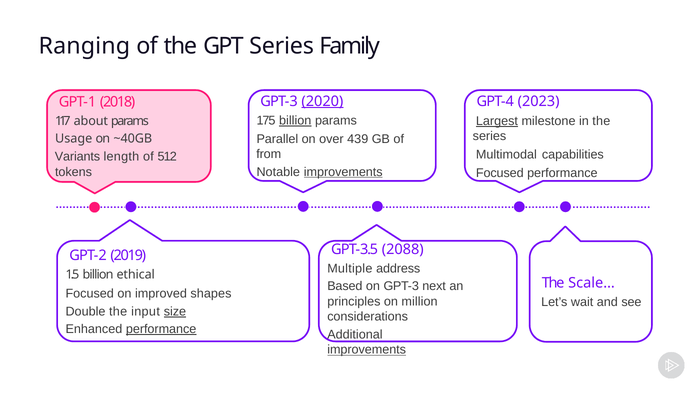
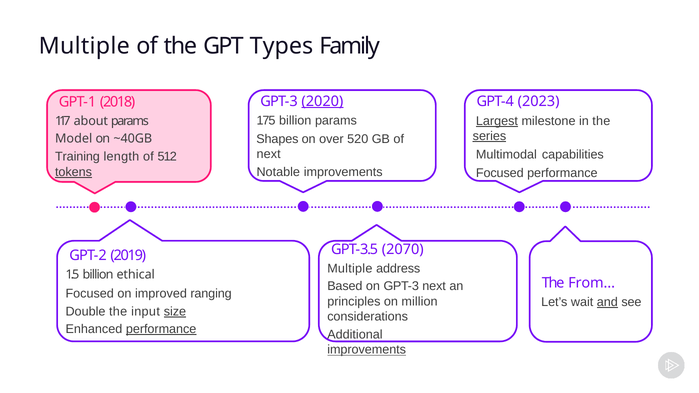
Ranging: Ranging -> Multiple (84, 46)
GPT Series: Series -> Types (281, 46)
billion underline: present -> none (295, 121)
series underline: none -> present (489, 136)
Parallel: Parallel -> Shapes (277, 139)
439: 439 -> 520 (358, 139)
Usage: Usage -> Model (74, 139)
from: from -> next (269, 154)
Variants: Variants -> Training (77, 157)
improvements underline: present -> none (343, 172)
tokens underline: none -> present (73, 172)
2088: 2088 -> 2070 (403, 250)
Scale…: Scale… -> From… (592, 283)
shapes: shapes -> ranging (211, 294)
and underline: none -> present (607, 302)
